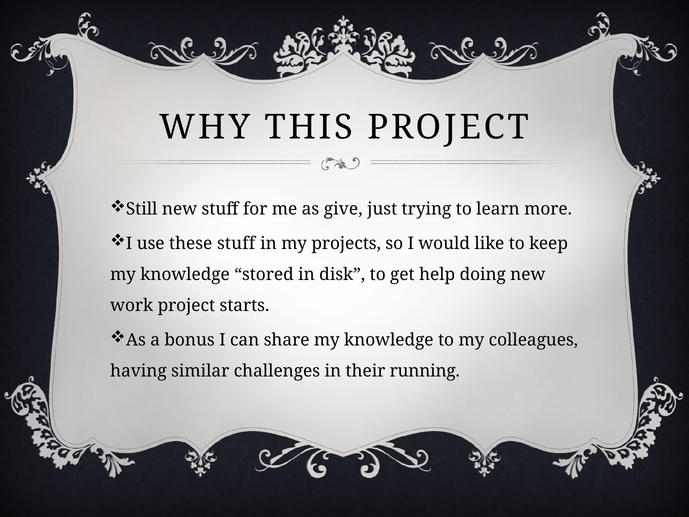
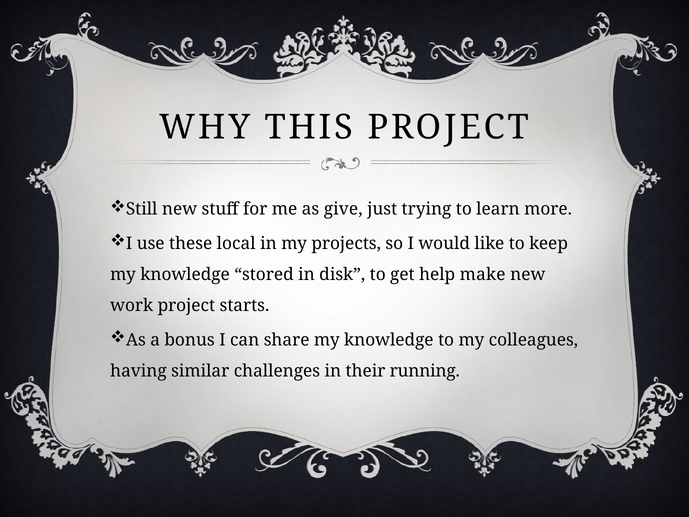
these stuff: stuff -> local (236, 243)
doing: doing -> make (483, 275)
